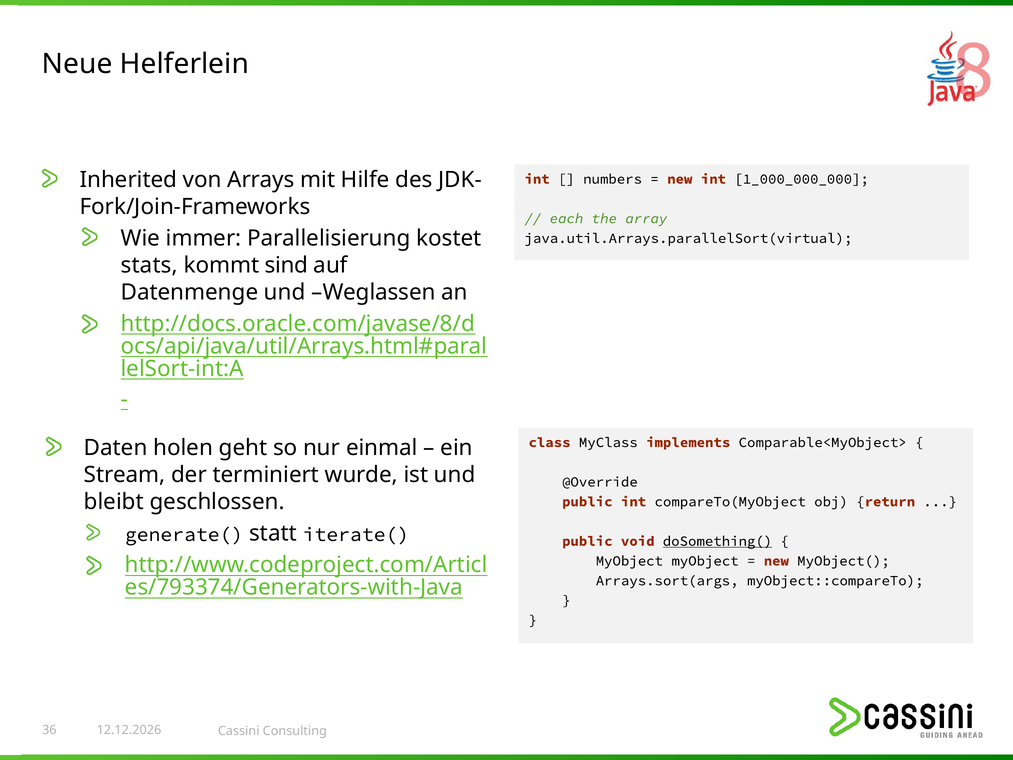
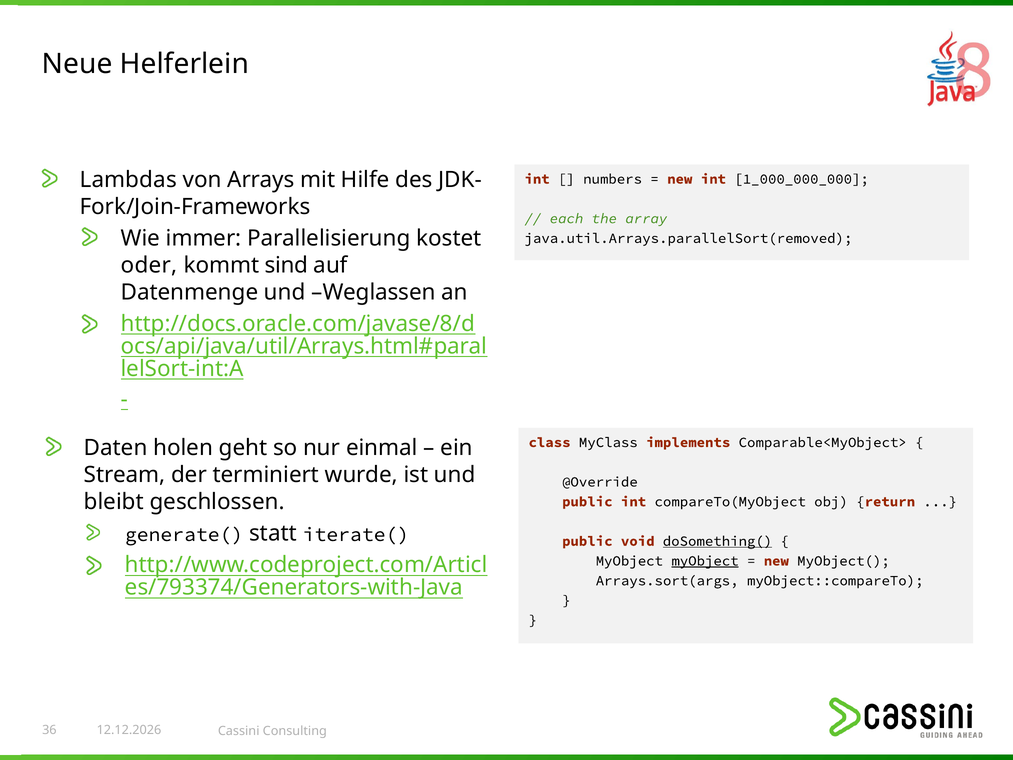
Inherited: Inherited -> Lambdas (128, 180)
java.util.Arrays.parallelSort(virtual: java.util.Arrays.parallelSort(virtual -> java.util.Arrays.parallelSort(removed (688, 238)
stats: stats -> oder (149, 265)
myObject underline: none -> present (705, 561)
